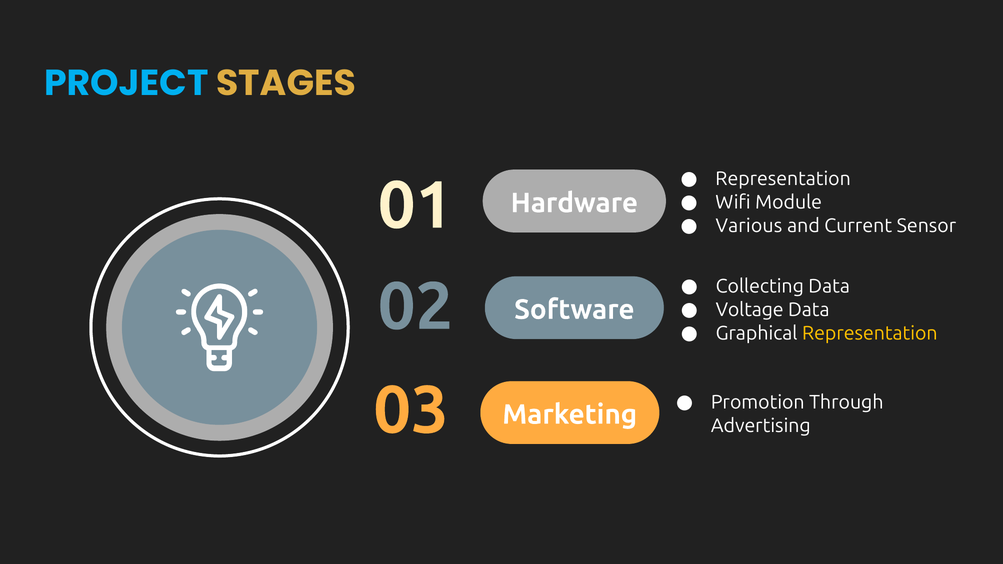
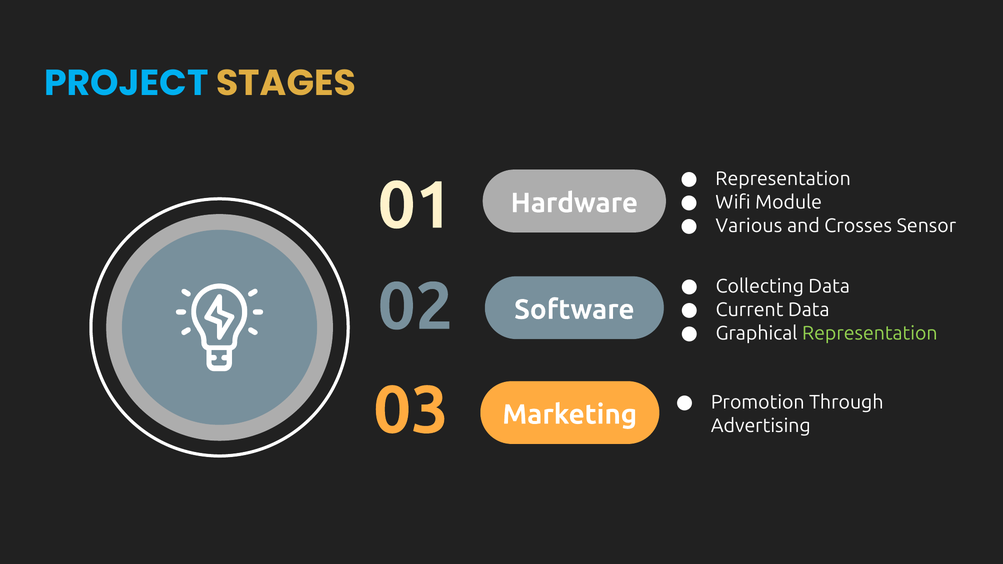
Current: Current -> Crosses (858, 226)
Voltage: Voltage -> Current (750, 310)
Representation colour: yellow -> light green (870, 333)
